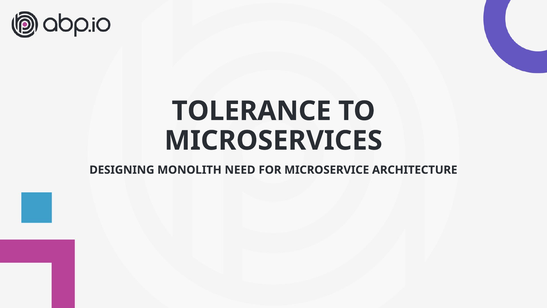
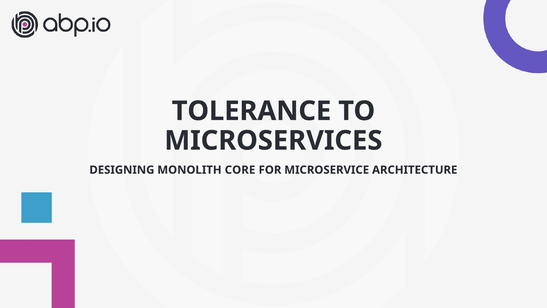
NEED: NEED -> CORE (240, 170)
